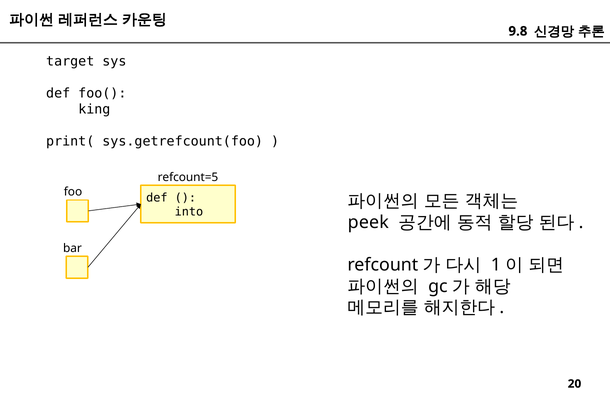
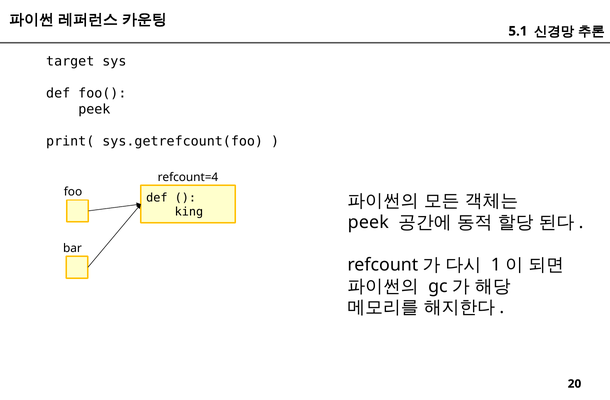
9.8: 9.8 -> 5.1 (518, 31)
king: king -> peek (94, 110)
refcount=5: refcount=5 -> refcount=4 (188, 178)
into: into -> king (189, 212)
